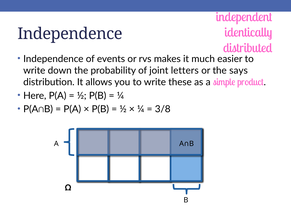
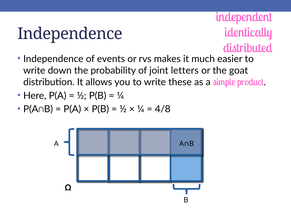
says: says -> goat (239, 71)
3/8: 3/8 -> 4/8 (163, 109)
